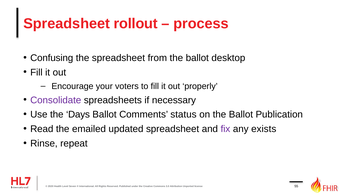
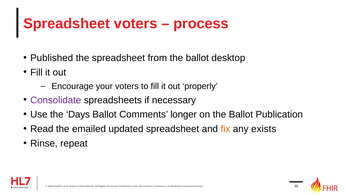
Spreadsheet rollout: rollout -> voters (136, 24)
Confusing: Confusing -> Published (52, 58)
status: status -> longer (184, 115)
fix colour: purple -> orange (225, 129)
